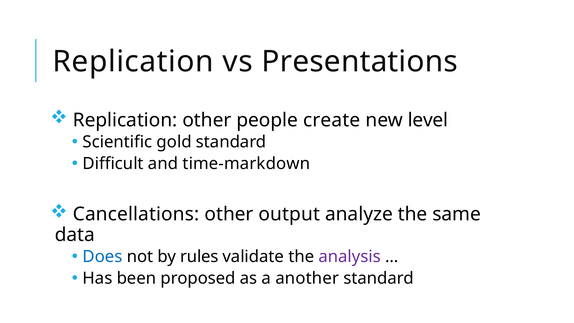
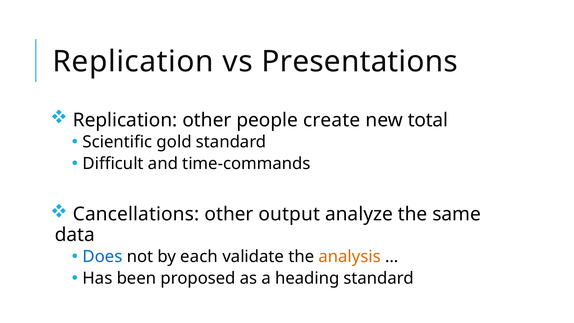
level: level -> total (428, 120)
time-markdown: time-markdown -> time-commands (246, 163)
rules: rules -> each (199, 257)
analysis colour: purple -> orange (350, 257)
another: another -> heading (307, 278)
